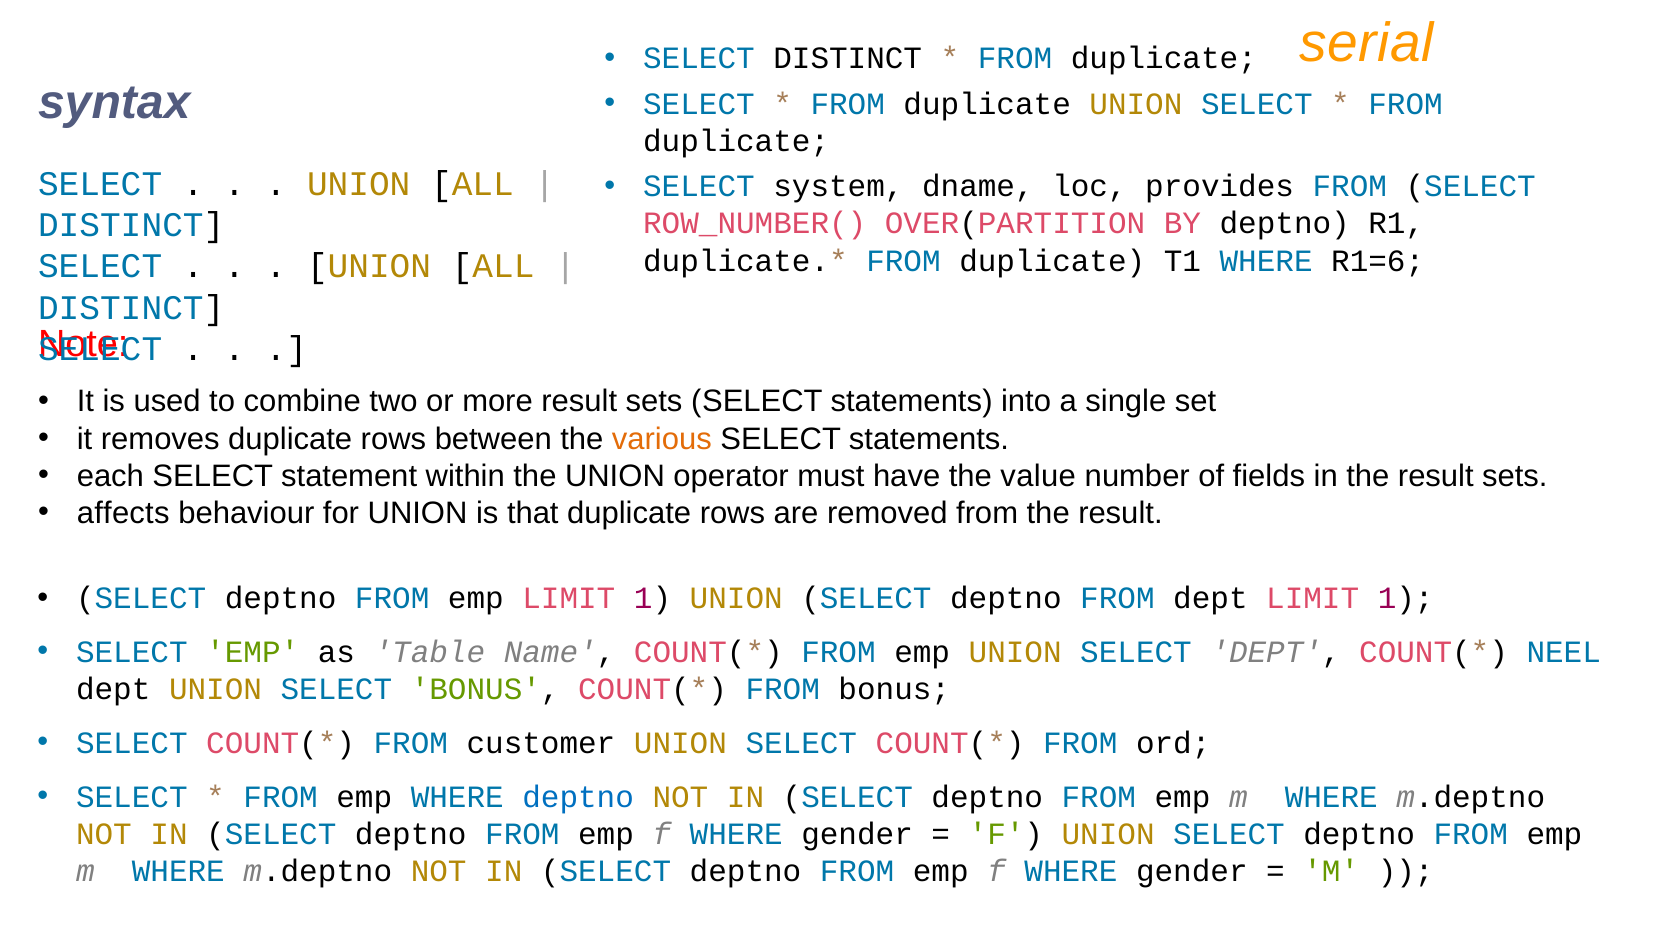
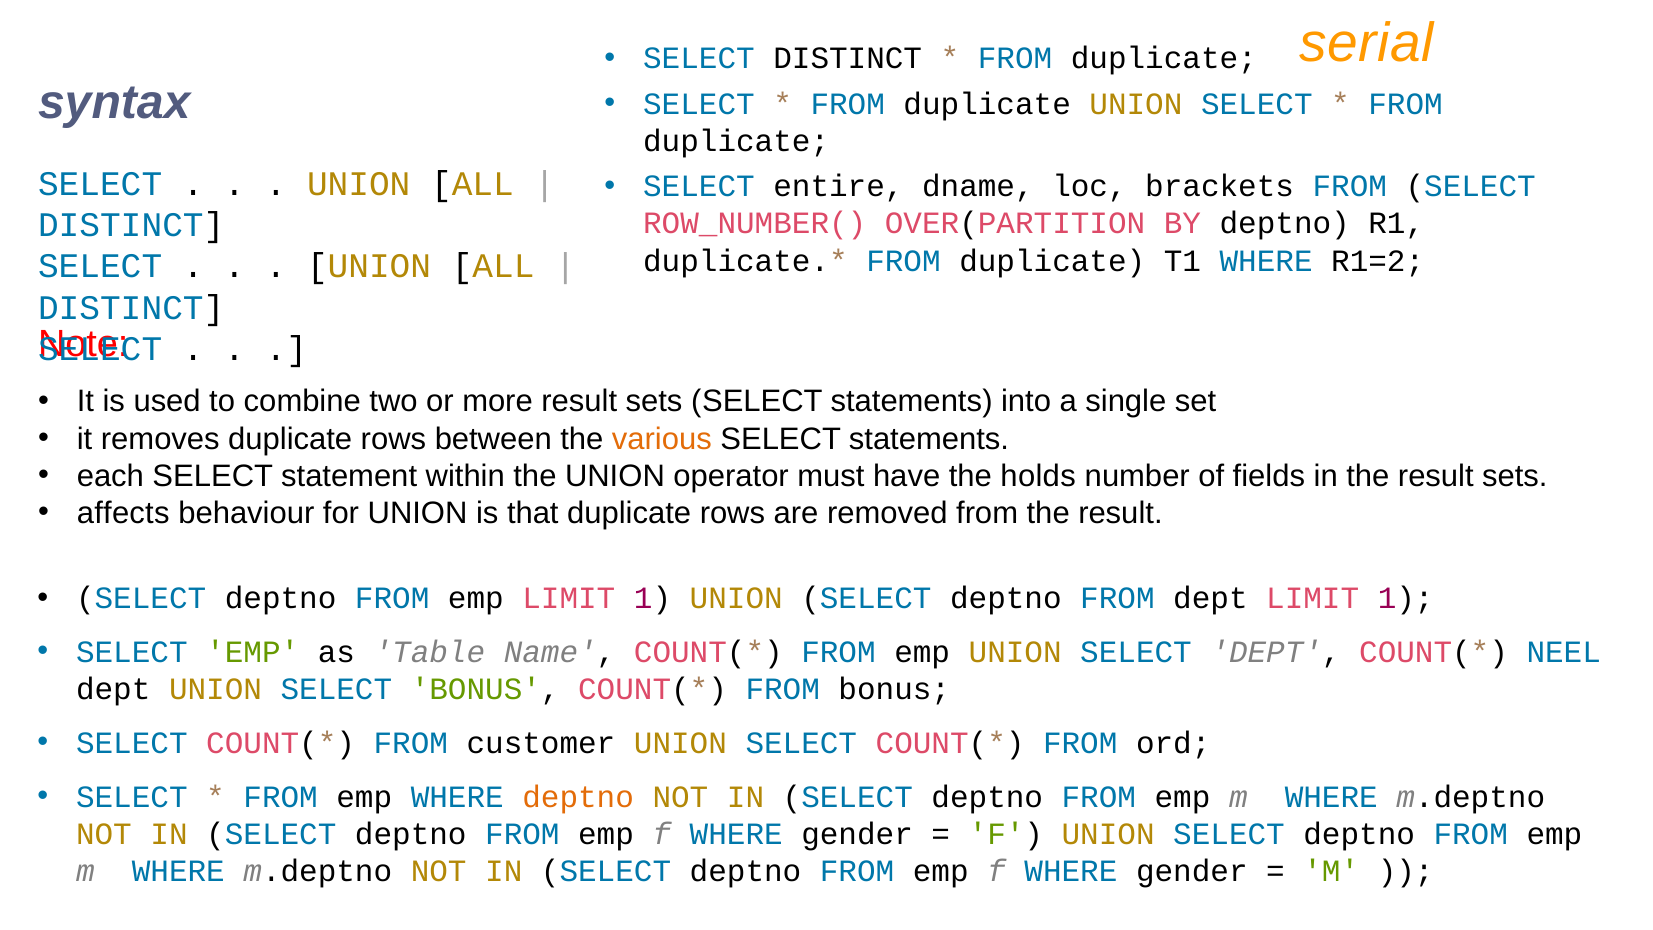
system: system -> entire (838, 187)
provides: provides -> brackets (1220, 187)
R1=6: R1=6 -> R1=2 (1378, 261)
value: value -> holds (1038, 476)
deptno colour: blue -> orange (578, 797)
